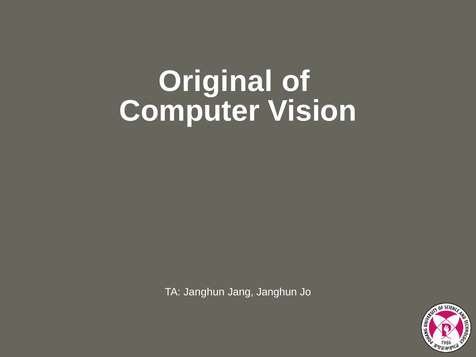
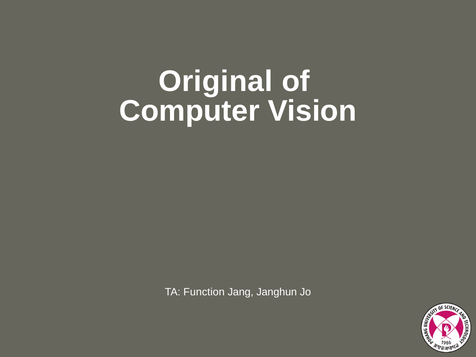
TA Janghun: Janghun -> Function (204, 292)
